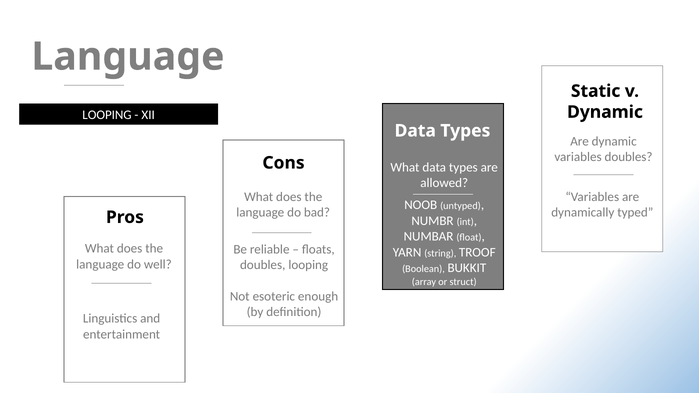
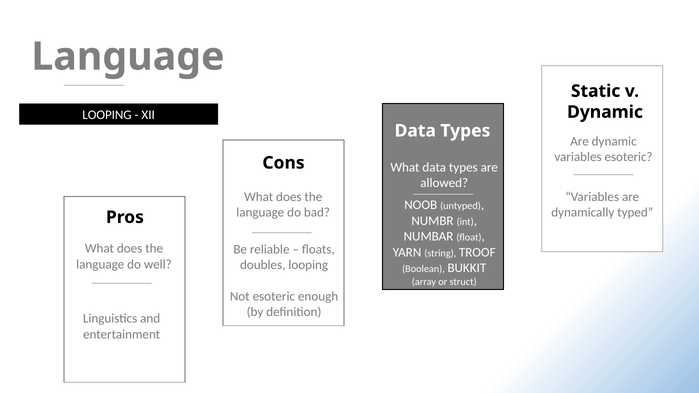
variables doubles: doubles -> esoteric (629, 157)
